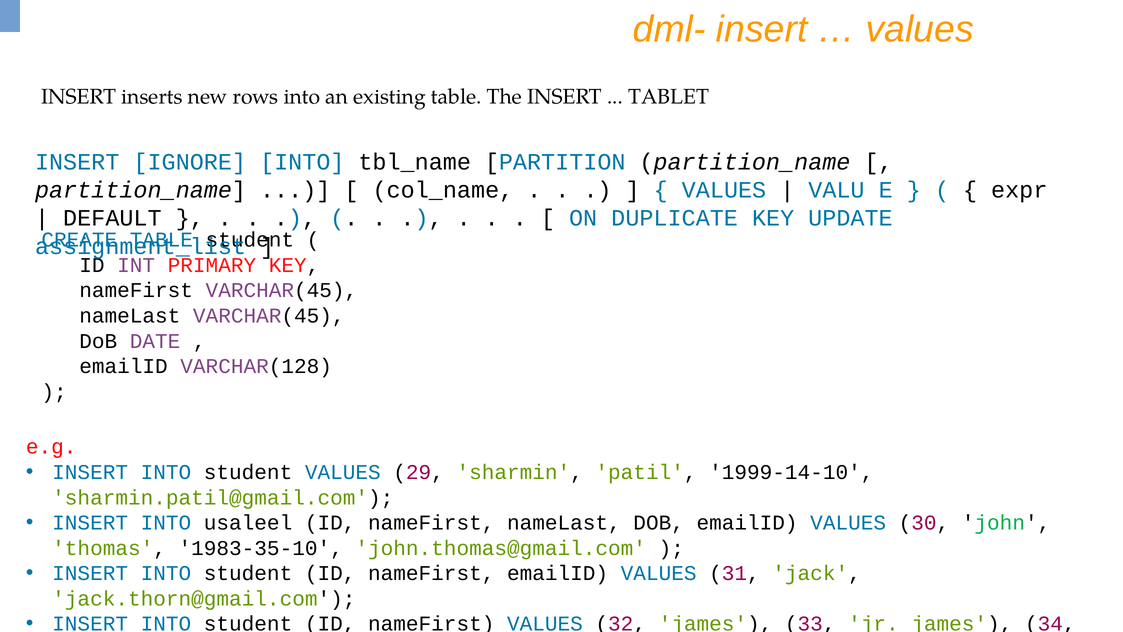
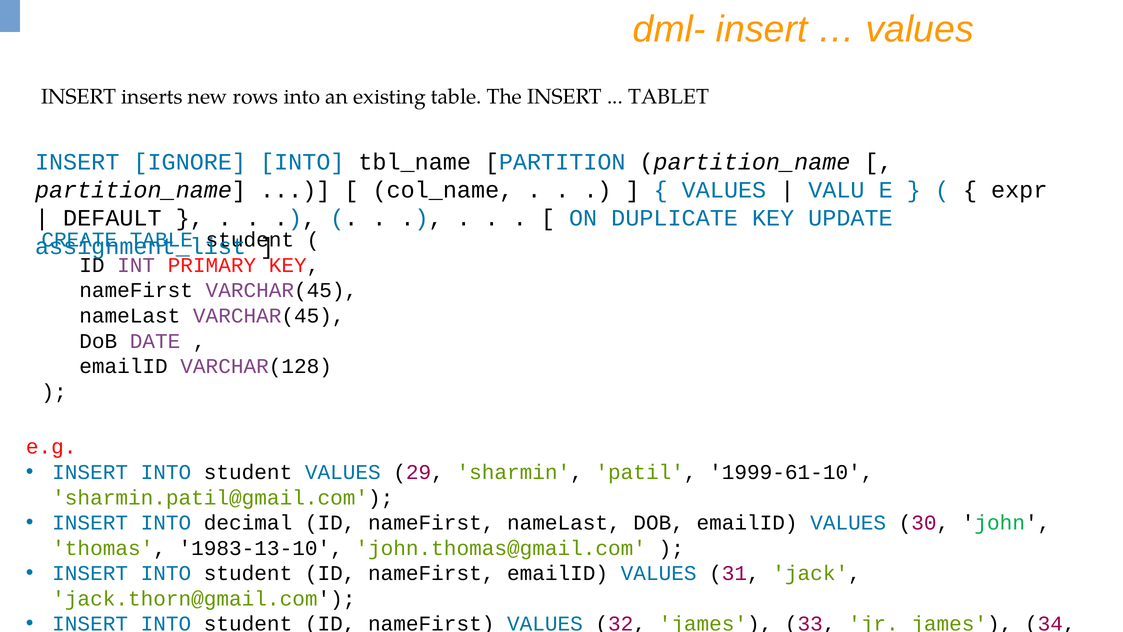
1999-14-10: 1999-14-10 -> 1999-61-10 (791, 472)
usaleel: usaleel -> decimal (248, 523)
1983-35-10: 1983-35-10 -> 1983-13-10 (261, 548)
